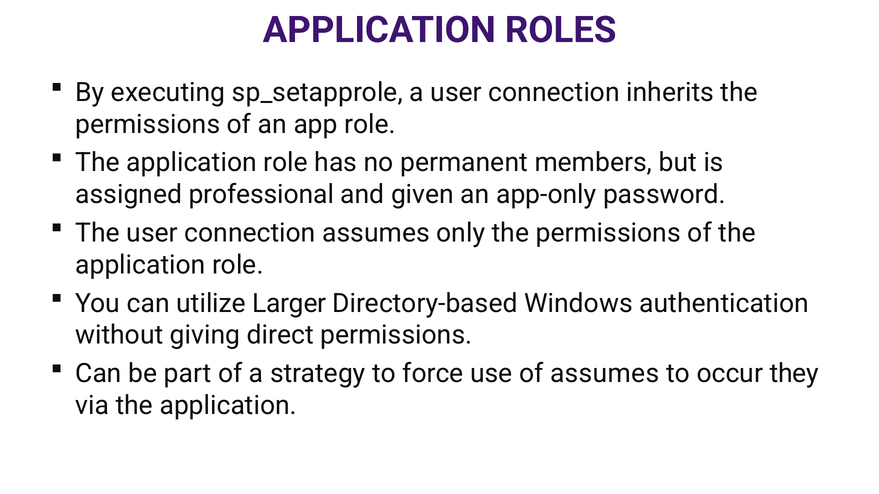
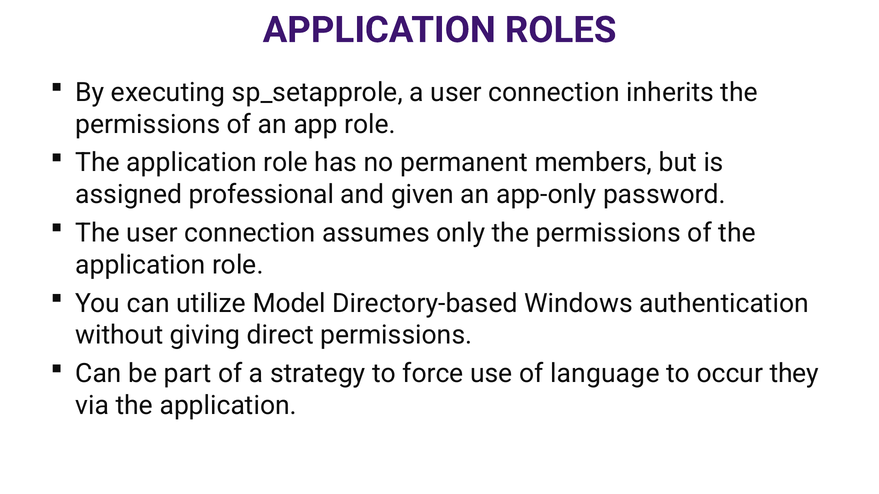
Larger: Larger -> Model (289, 304)
of assumes: assumes -> language (605, 374)
